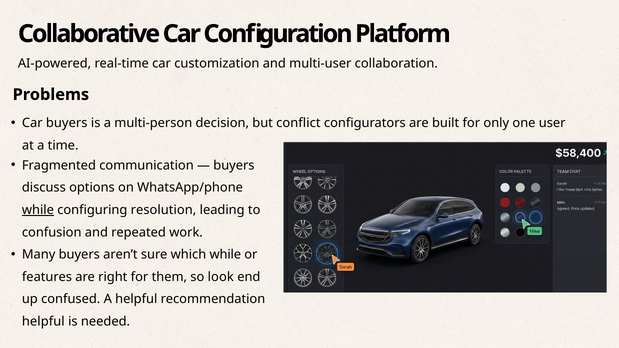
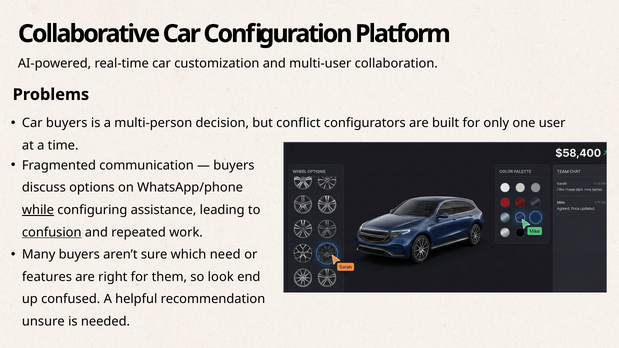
resolution: resolution -> assistance (164, 210)
confusion underline: none -> present (52, 232)
which while: while -> need (225, 255)
helpful: helpful -> unsure (43, 322)
